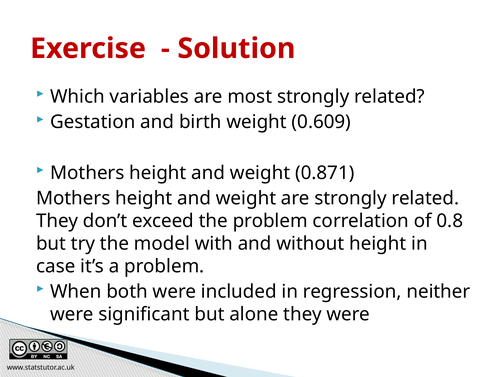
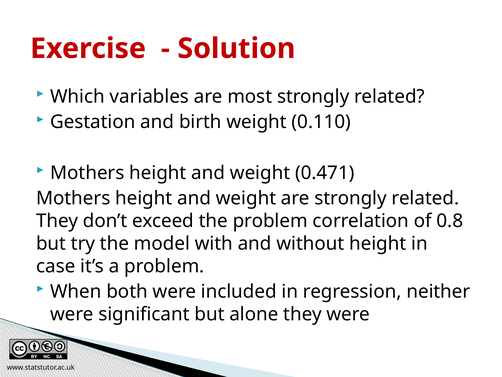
0.609: 0.609 -> 0.110 (321, 122)
0.871: 0.871 -> 0.471 (325, 173)
